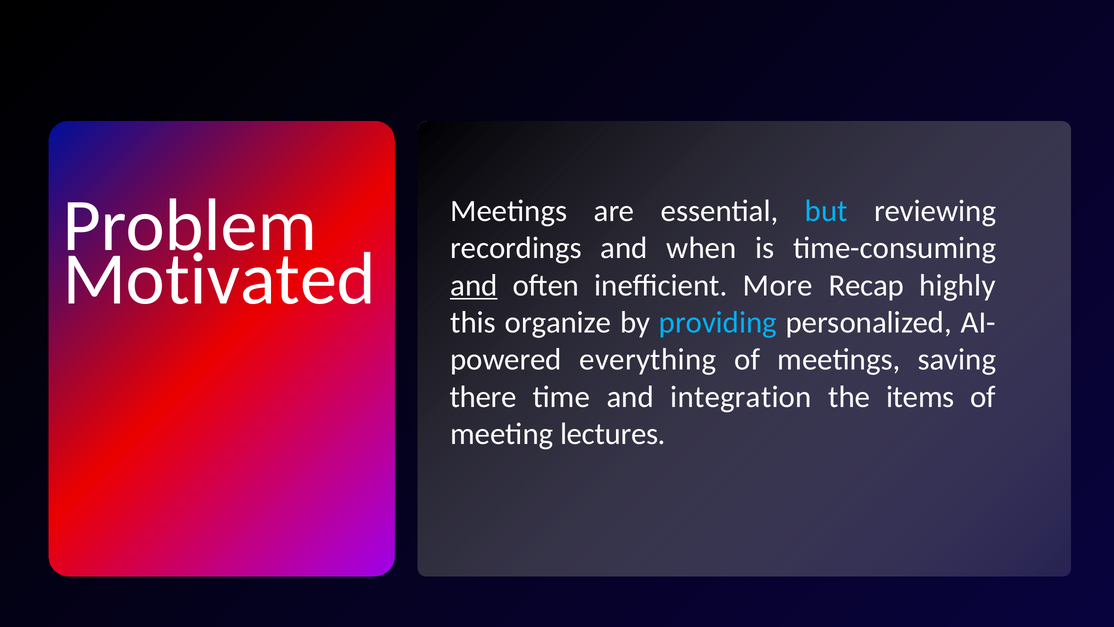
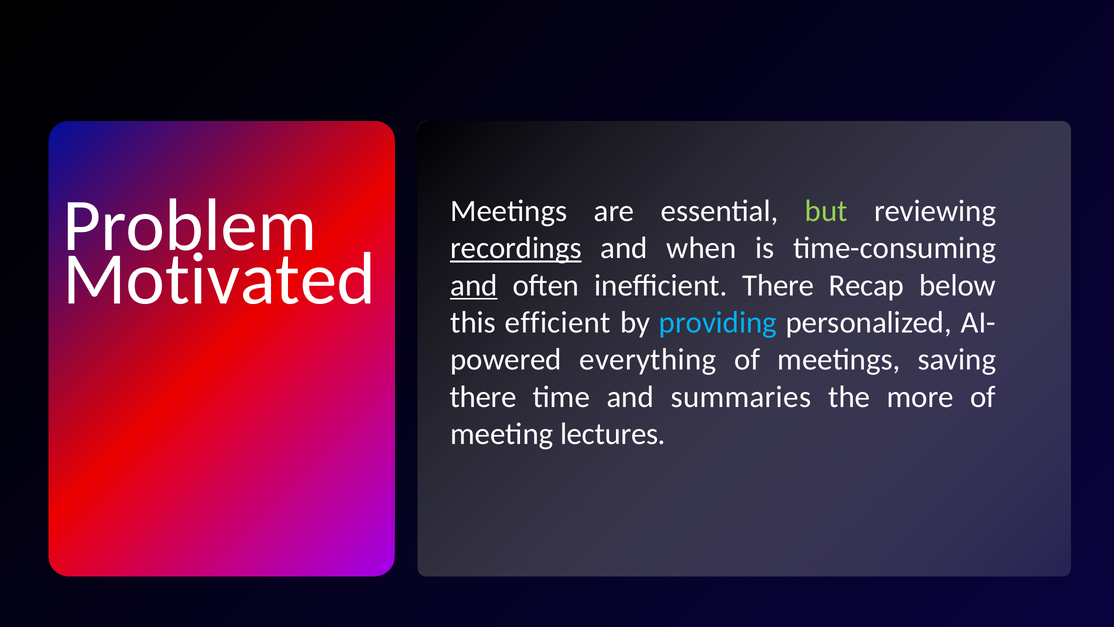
but colour: light blue -> light green (826, 211)
recordings underline: none -> present (516, 248)
inefficient More: More -> There (778, 285)
highly: highly -> below (958, 285)
organize: organize -> efficient (558, 322)
integration: integration -> summaries (741, 397)
items: items -> more (920, 397)
